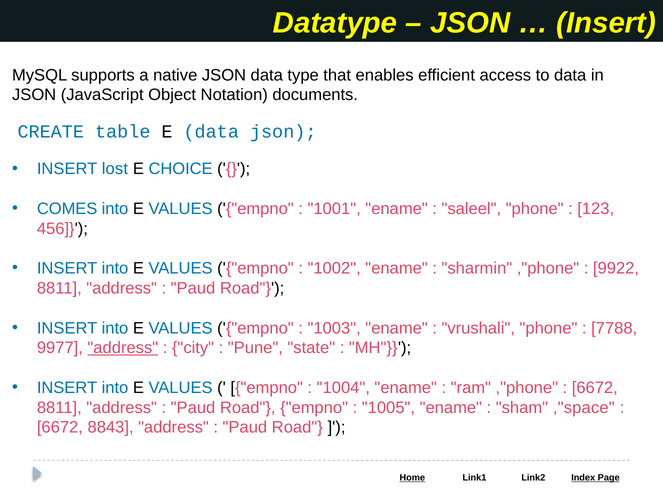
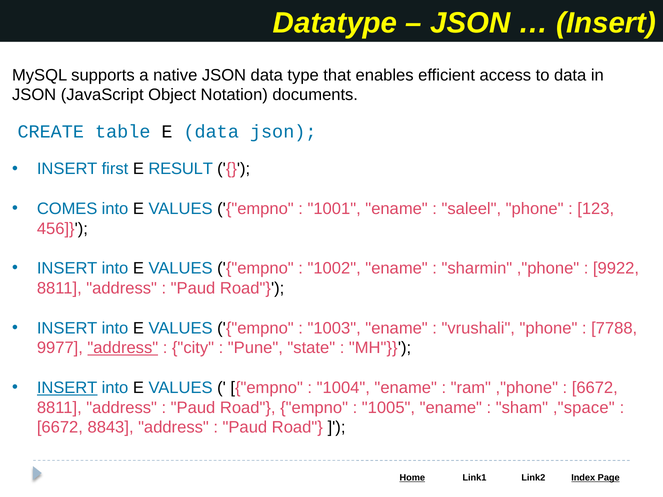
lost: lost -> first (115, 169)
CHOICE: CHOICE -> RESULT (181, 169)
INSERT underline: none -> present (67, 388)
